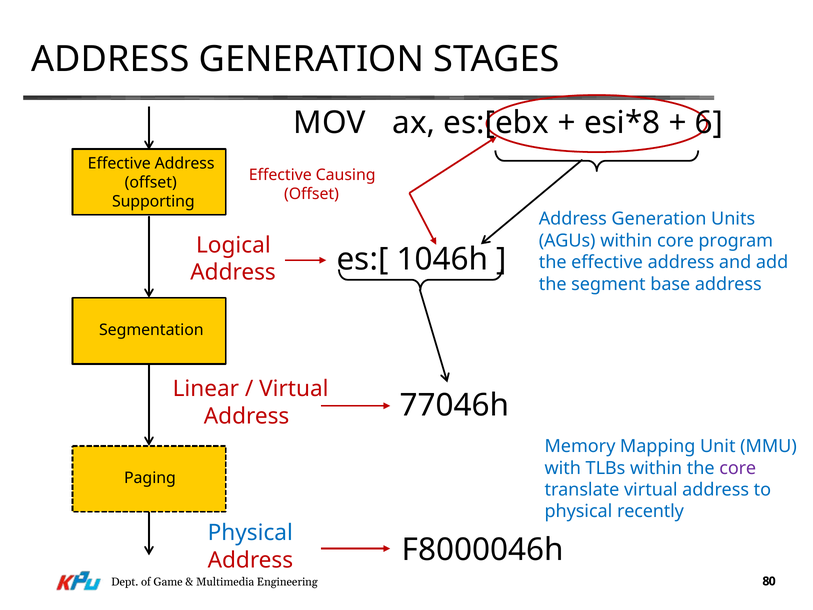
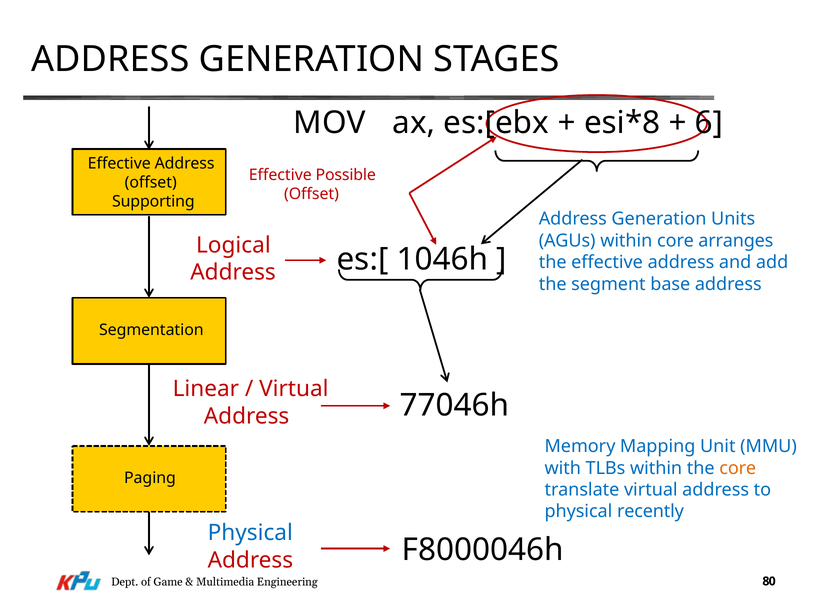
Causing: Causing -> Possible (346, 175)
program: program -> arranges (736, 241)
core colour: purple -> orange (738, 468)
